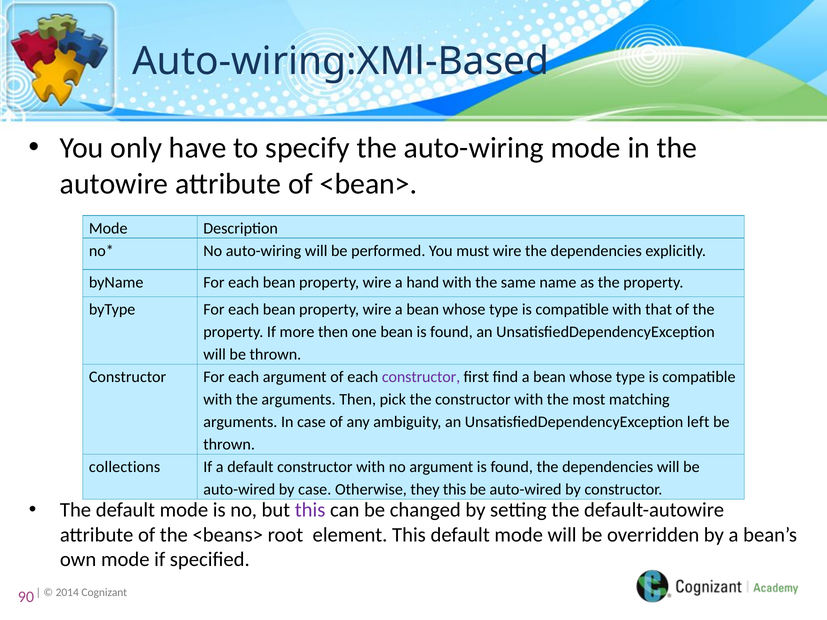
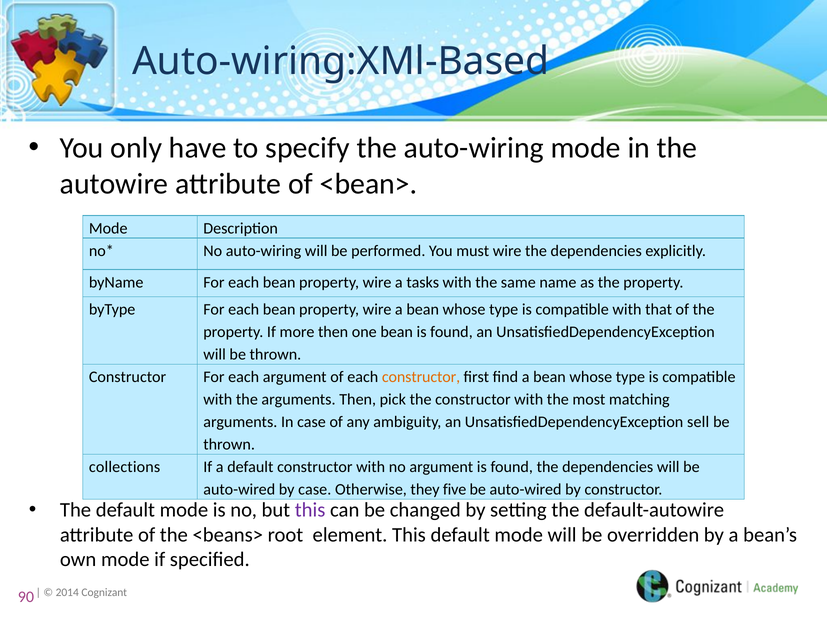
hand: hand -> tasks (423, 283)
constructor colour: purple -> orange (421, 377)
left: left -> sell (698, 422)
they this: this -> five (455, 490)
